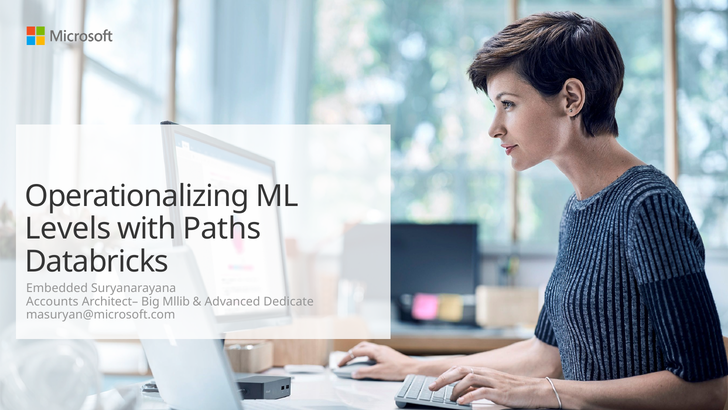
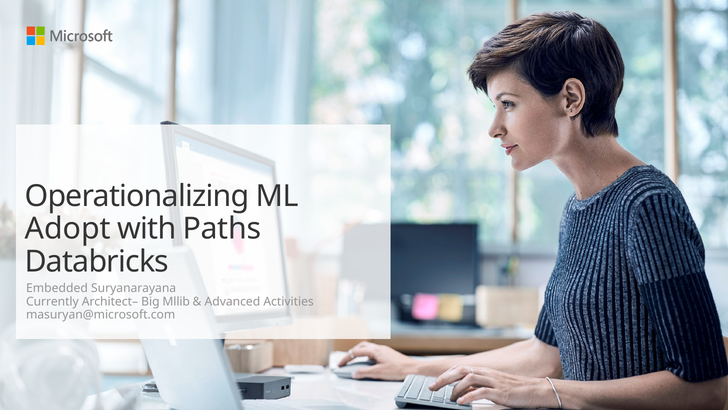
Levels: Levels -> Adopt (68, 229)
Accounts: Accounts -> Currently (52, 301)
Dedicate: Dedicate -> Activities (289, 301)
